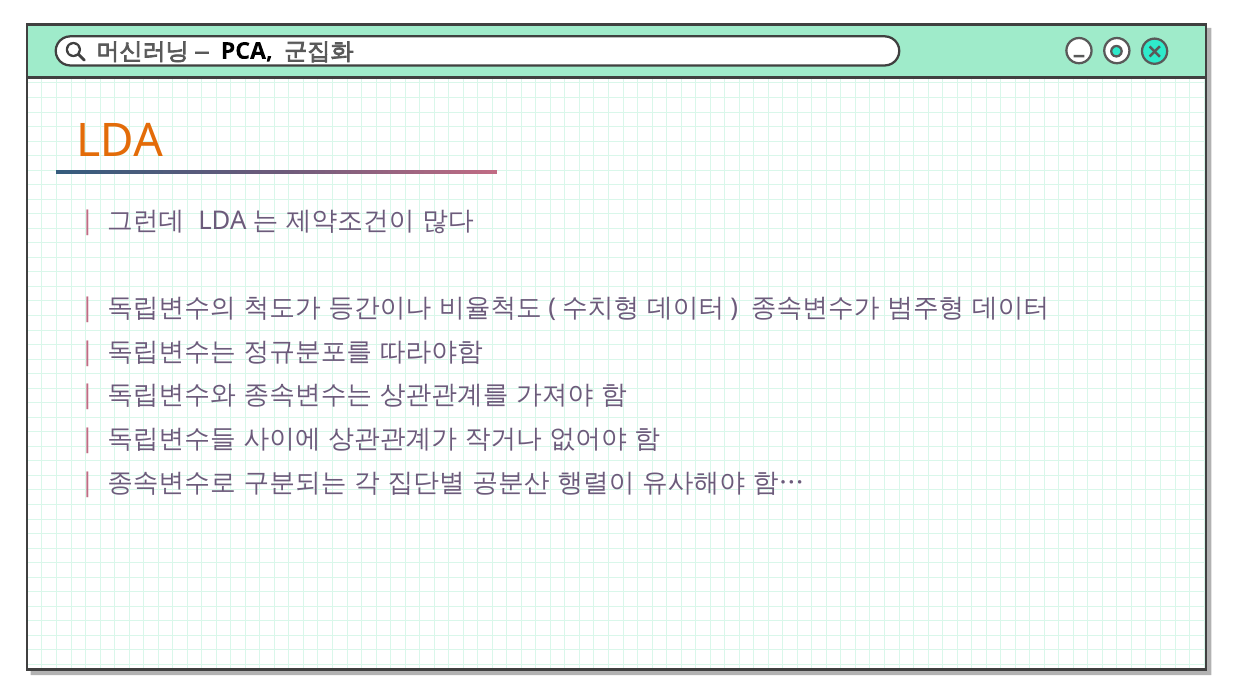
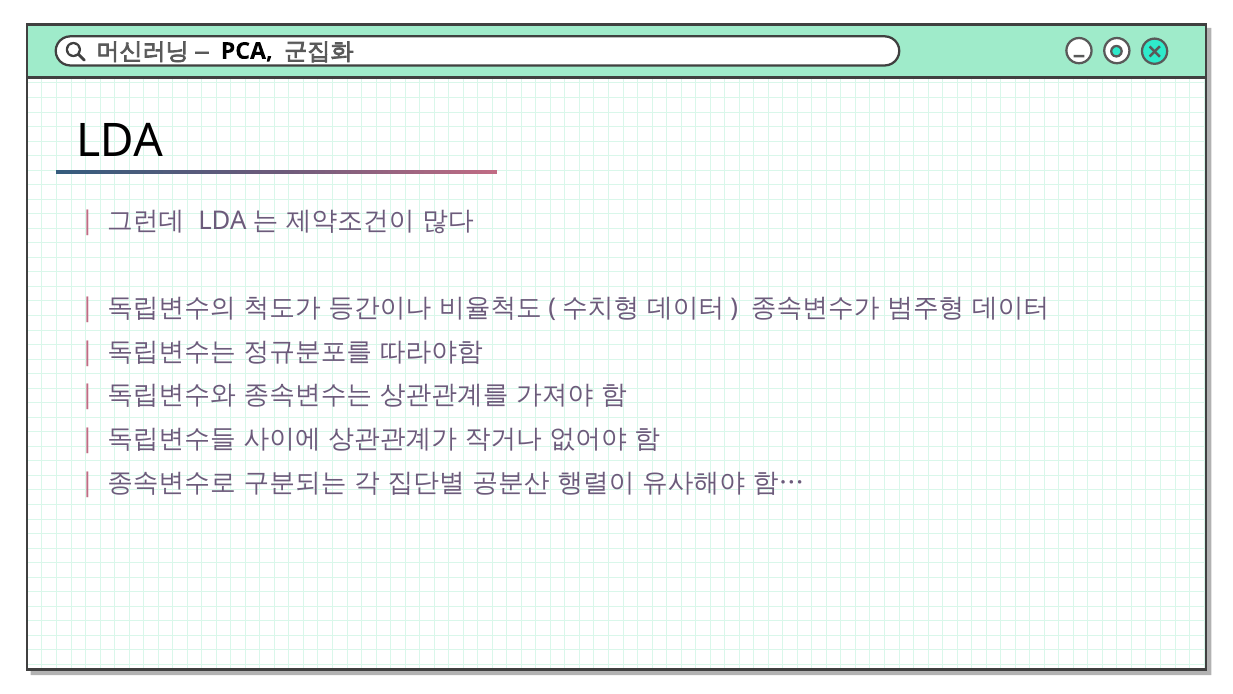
LDA colour: orange -> black (119, 141)
